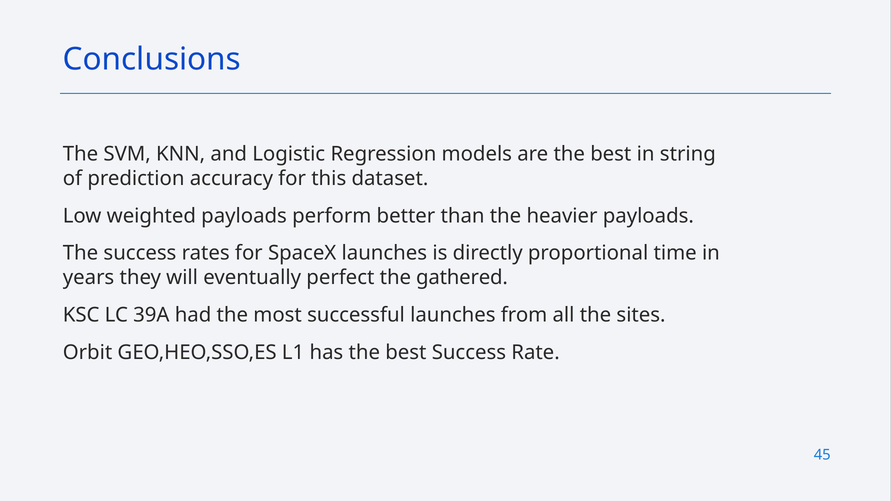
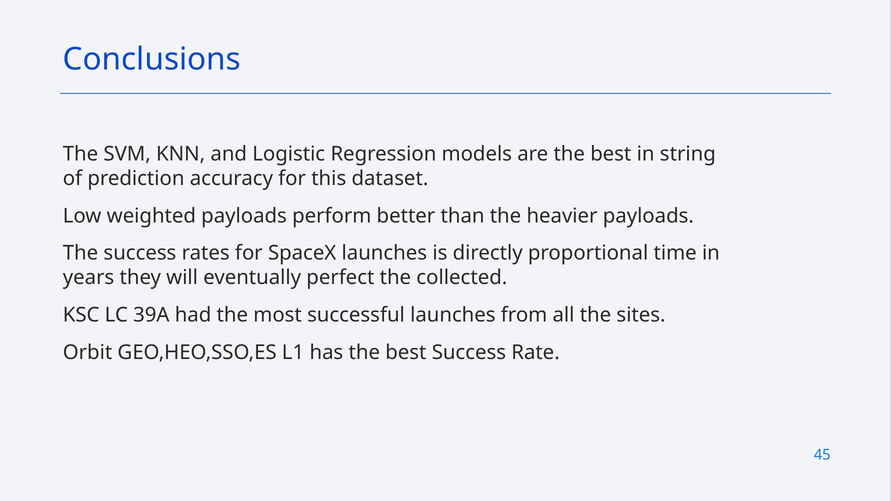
gathered: gathered -> collected (462, 278)
